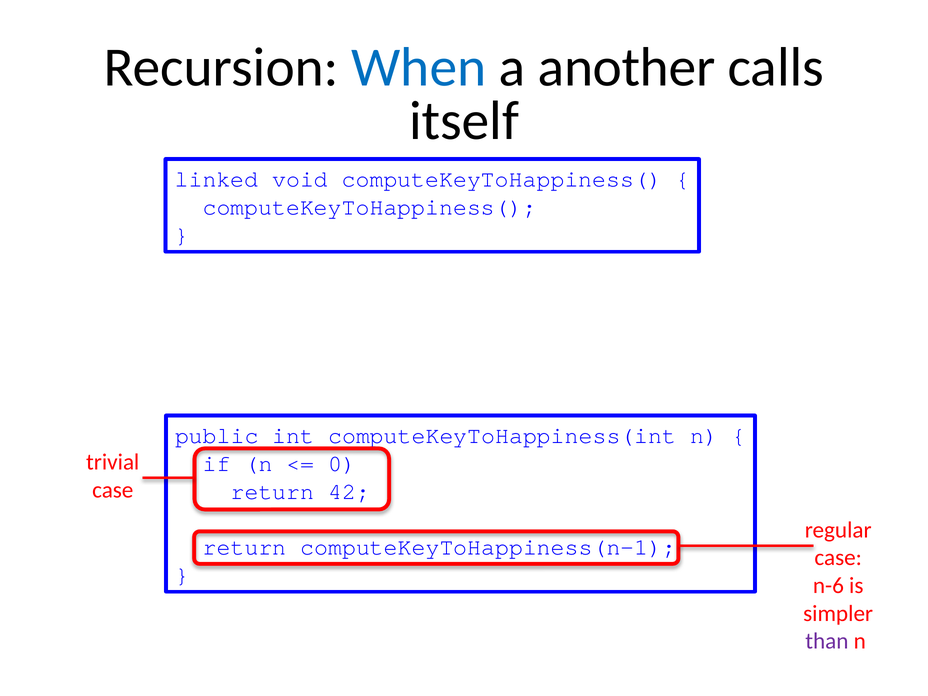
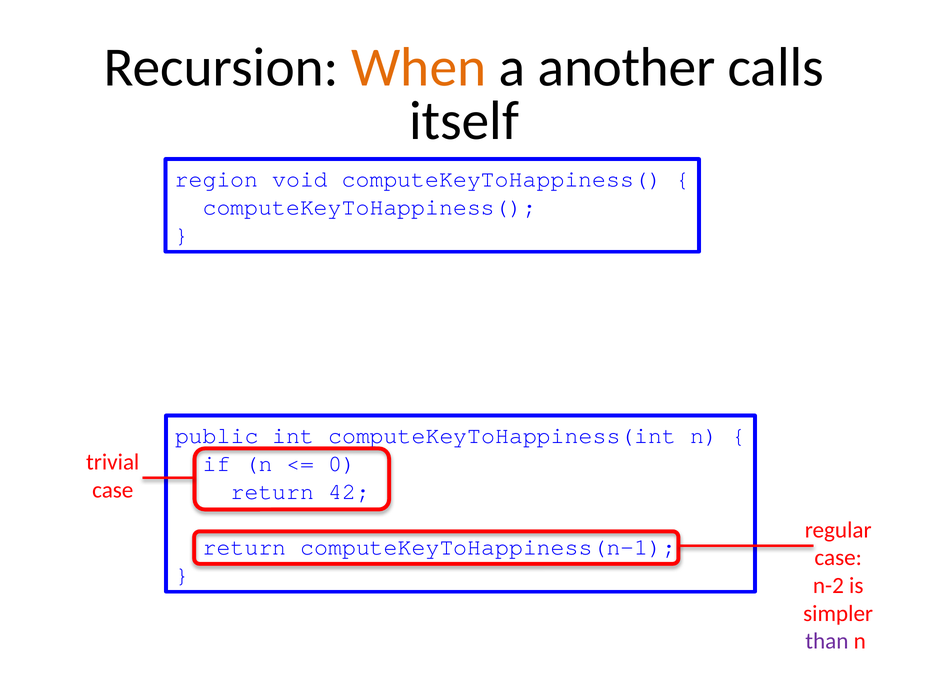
When colour: blue -> orange (419, 68)
linked: linked -> region (217, 179)
n-6: n-6 -> n-2 (828, 586)
